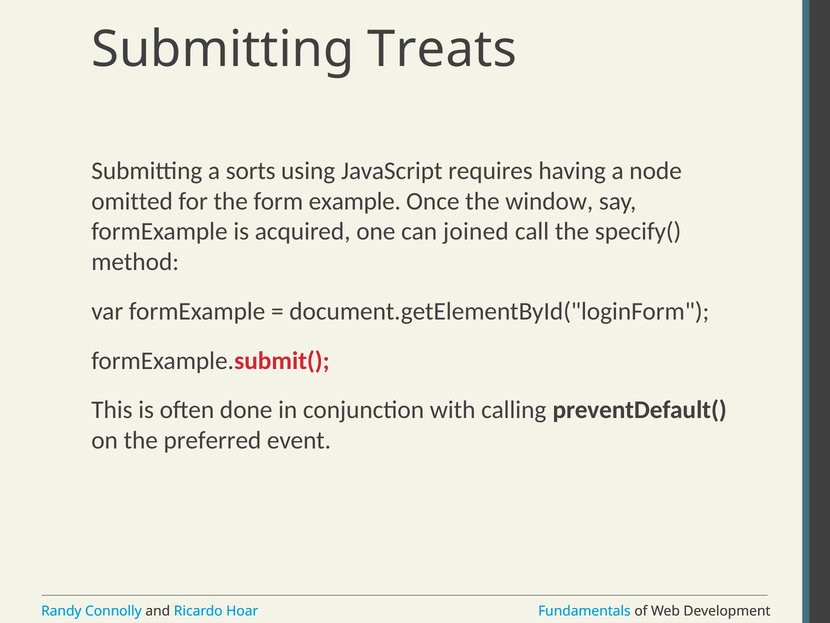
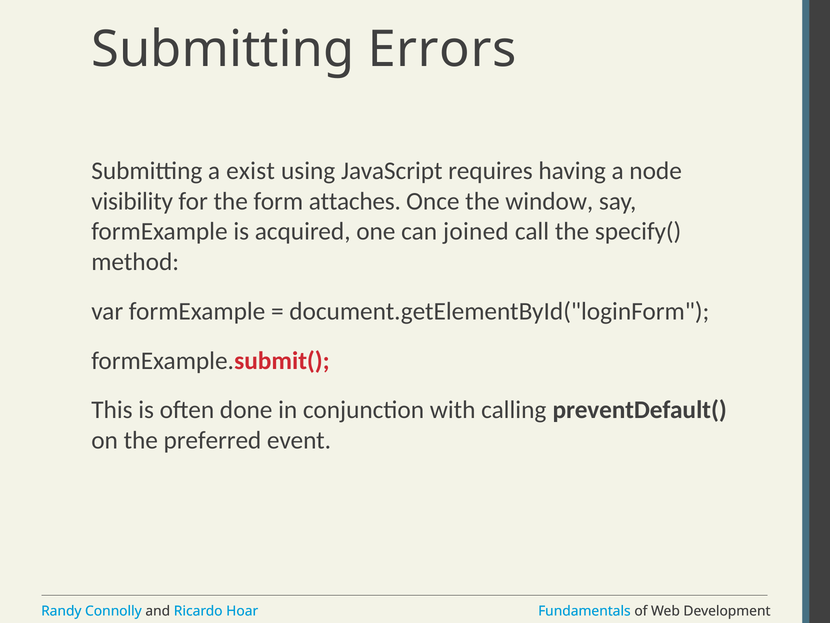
Treats: Treats -> Errors (442, 49)
sorts: sorts -> exist (251, 171)
omitted: omitted -> visibility (132, 201)
example: example -> attaches (355, 201)
